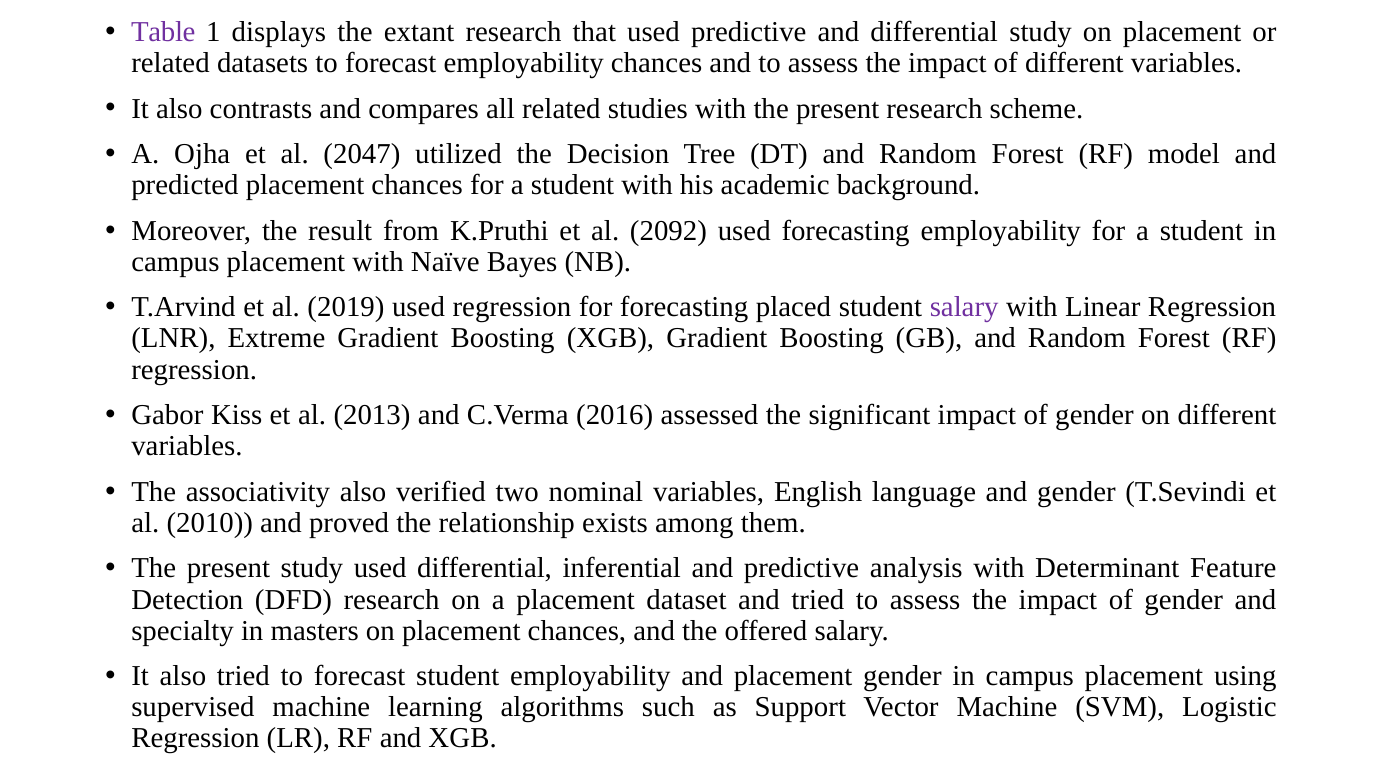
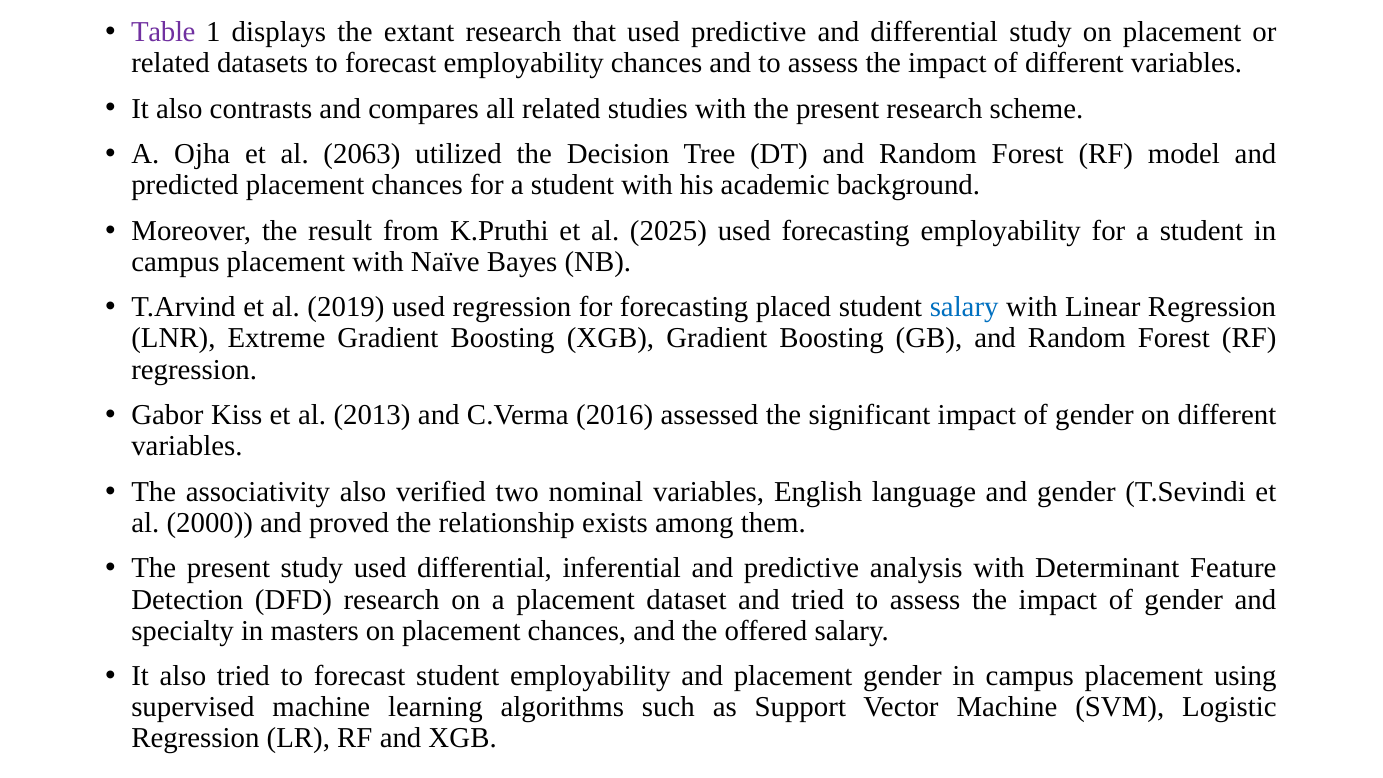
2047: 2047 -> 2063 (362, 154)
2092: 2092 -> 2025 (668, 231)
salary colour: purple -> blue (964, 307)
2010: 2010 -> 2000 (210, 523)
